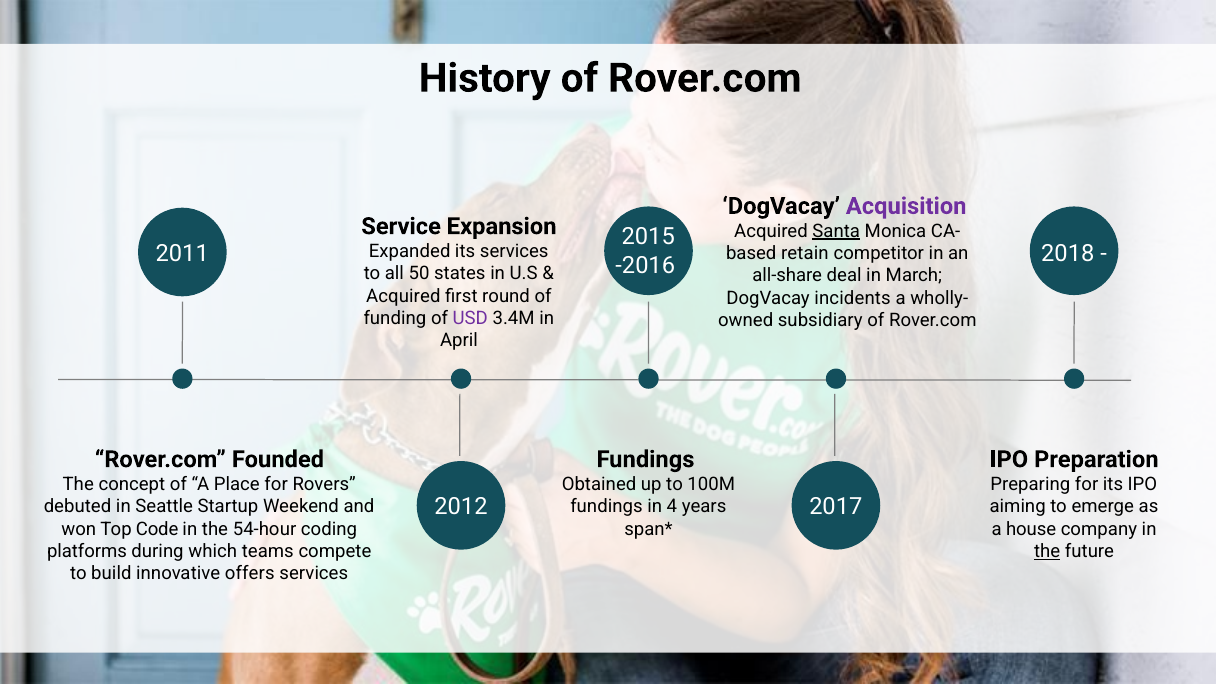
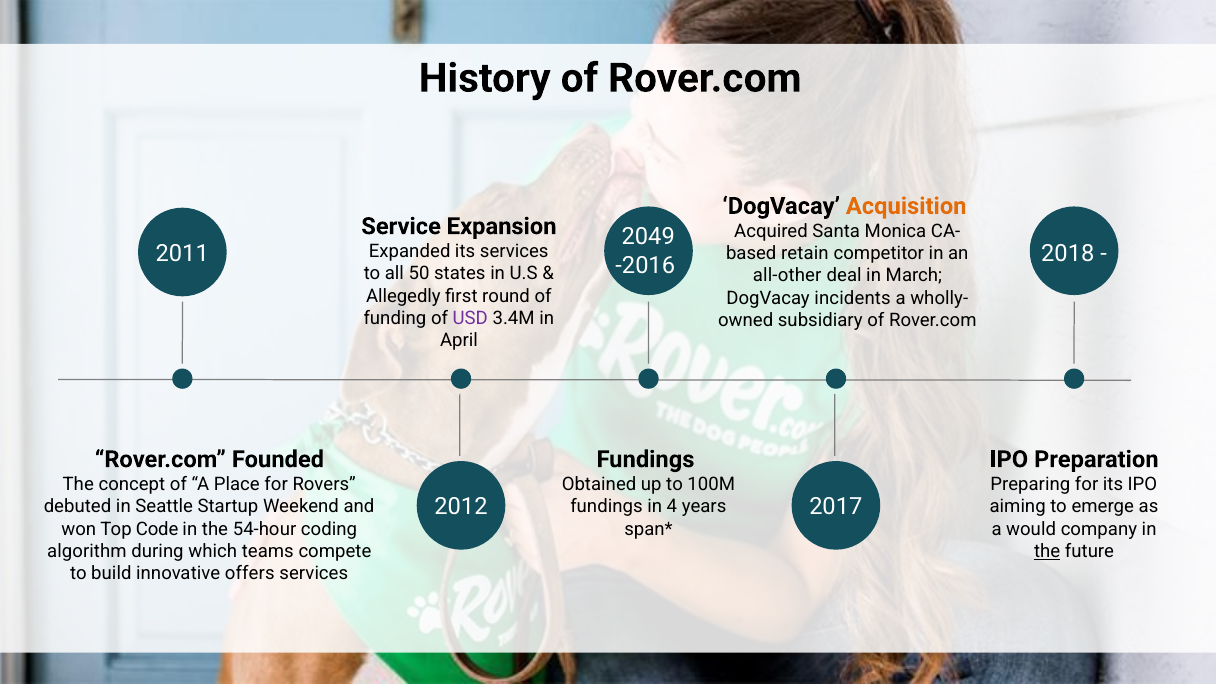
Acquisition colour: purple -> orange (906, 206)
Santa underline: present -> none (836, 231)
2015: 2015 -> 2049 (648, 237)
all-share: all-share -> all-other (787, 276)
Acquired: Acquired -> Allegedly (403, 296)
house: house -> would (1031, 529)
platforms: platforms -> algorithm (87, 551)
